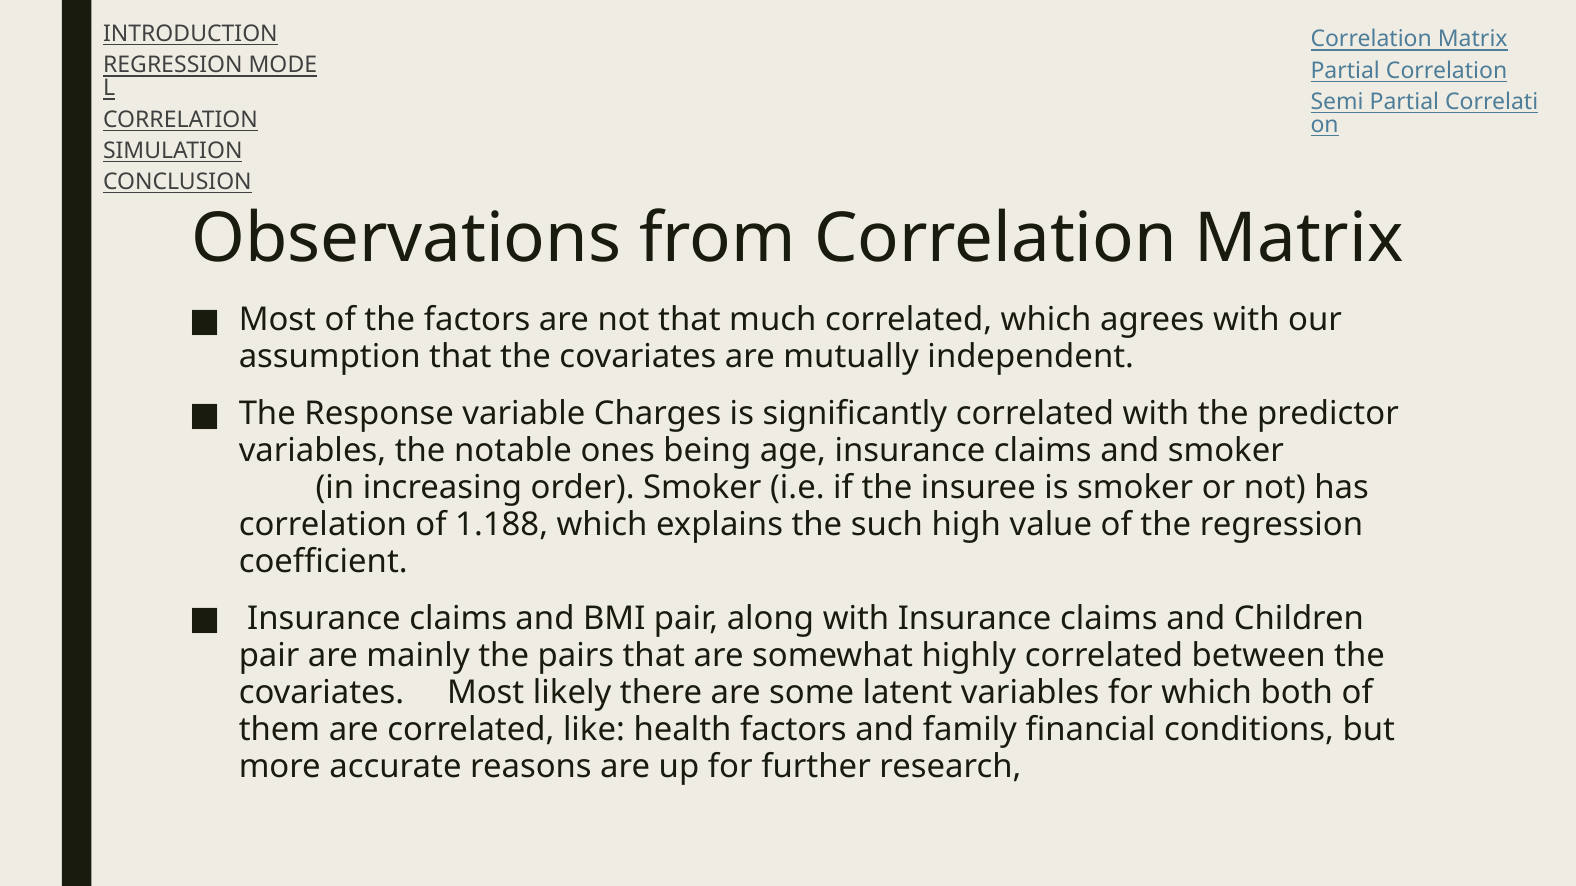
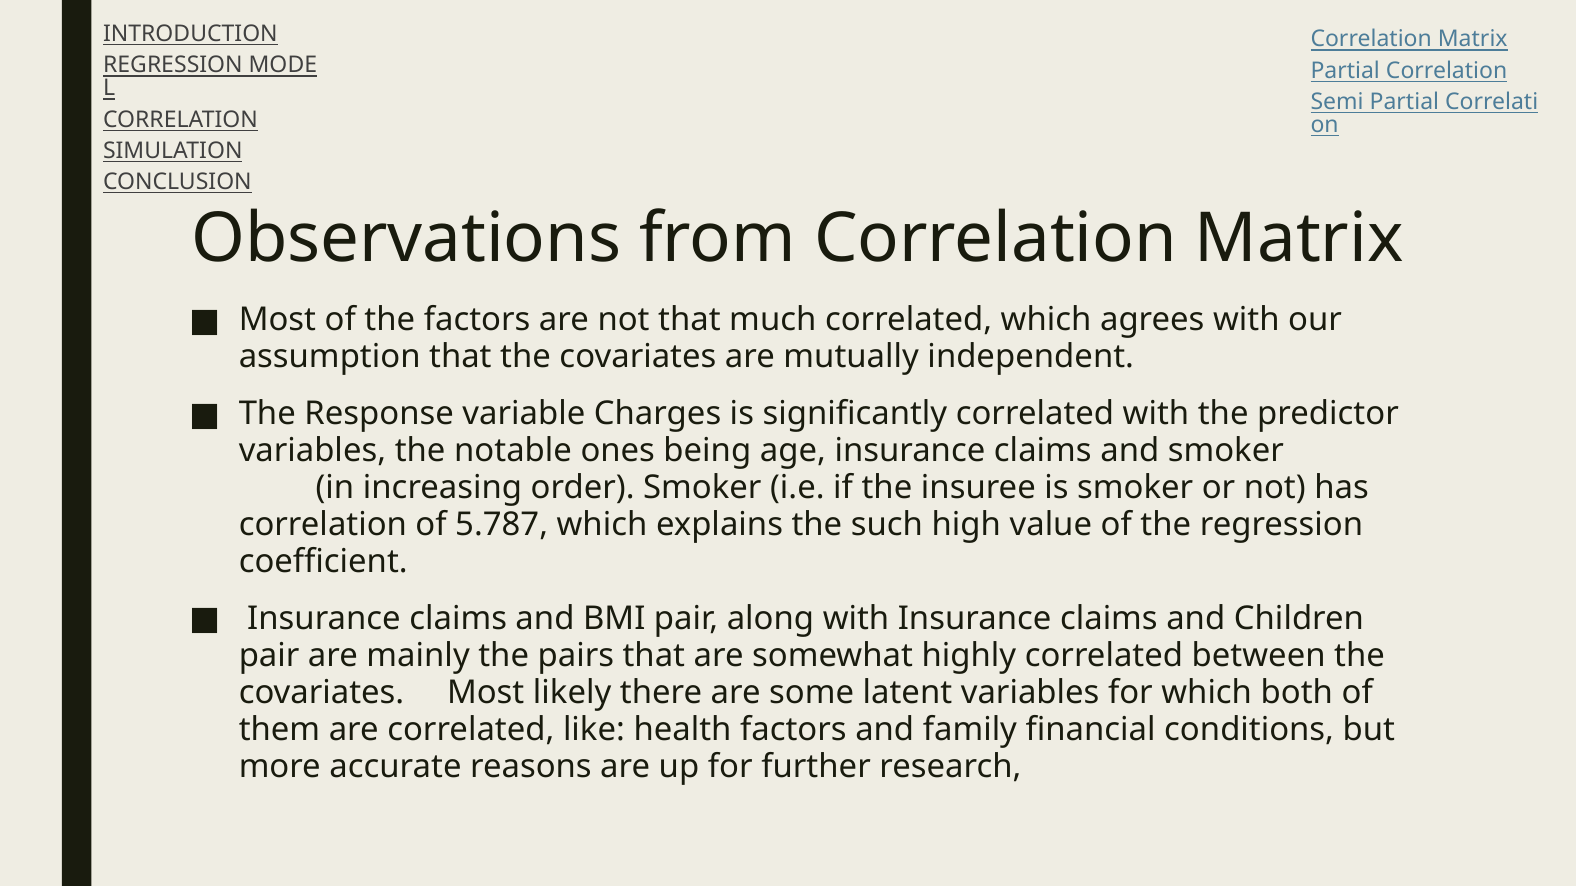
1.188: 1.188 -> 5.787 (502, 525)
